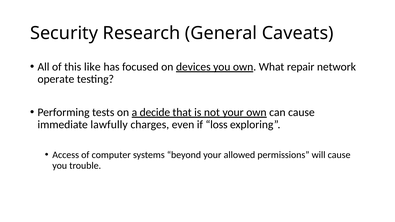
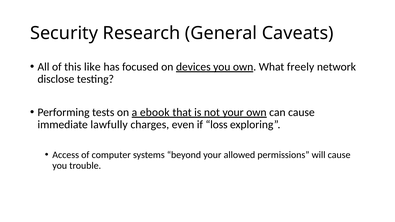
repair: repair -> freely (301, 67)
operate: operate -> disclose (56, 79)
decide: decide -> ebook (155, 112)
